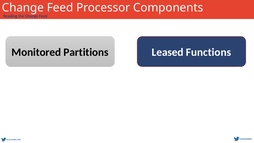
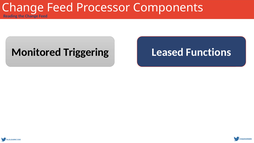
Partitions: Partitions -> Triggering (86, 52)
